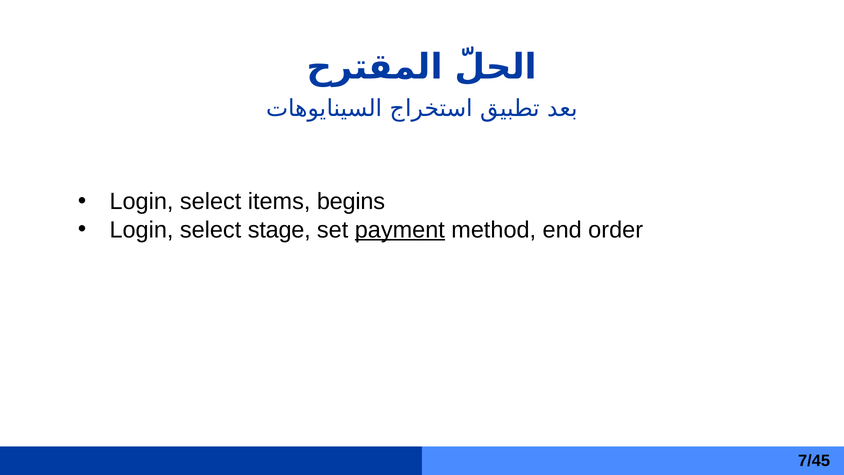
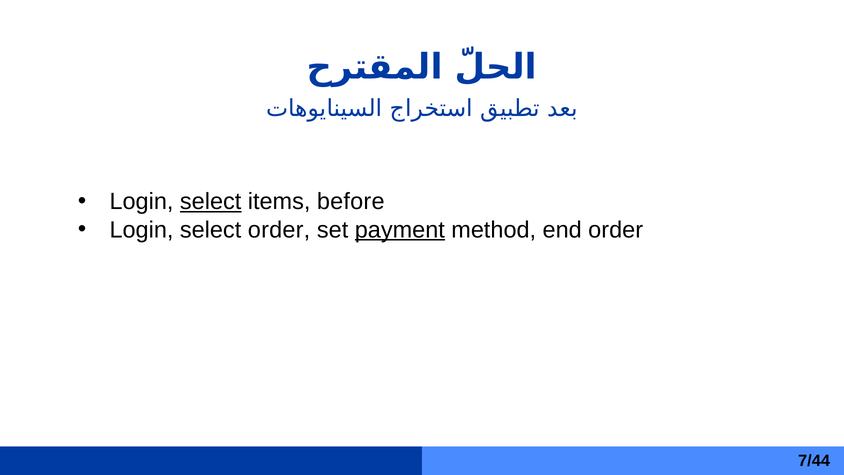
select underline: none -> present (211, 202)
begins: begins -> before (351, 202)
select stage: stage -> order (279, 230)
7/45: 7/45 -> 7/44 (814, 461)
